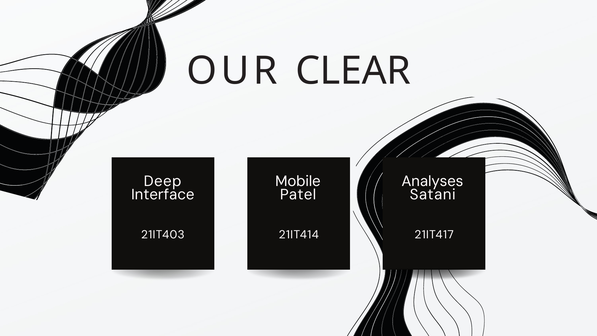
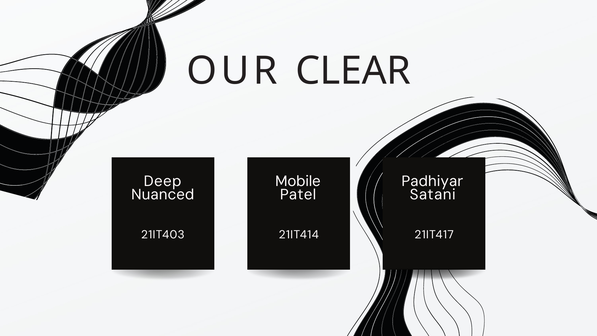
Analyses: Analyses -> Padhiyar (432, 181)
Interface: Interface -> Nuanced (163, 195)
